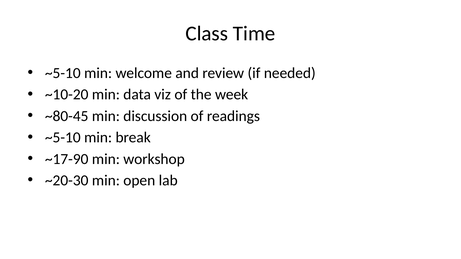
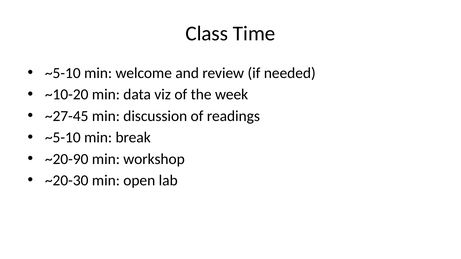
~80-45: ~80-45 -> ~27-45 (67, 116)
~17-90: ~17-90 -> ~20-90 (67, 159)
